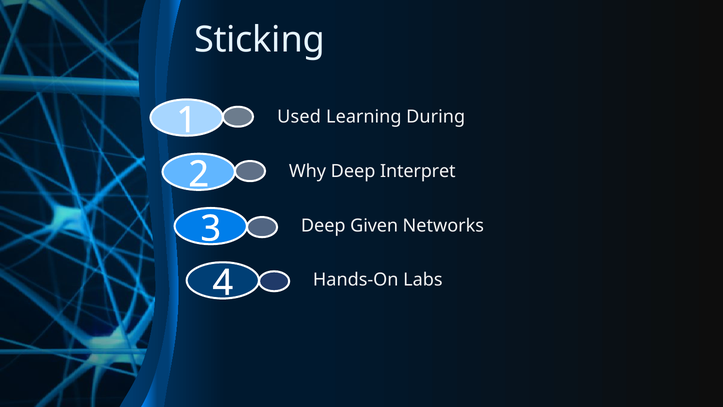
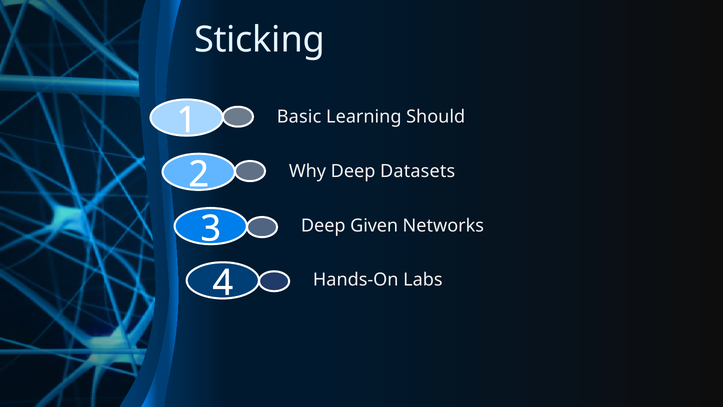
Used: Used -> Basic (299, 117)
During: During -> Should (436, 117)
Interpret: Interpret -> Datasets (418, 171)
